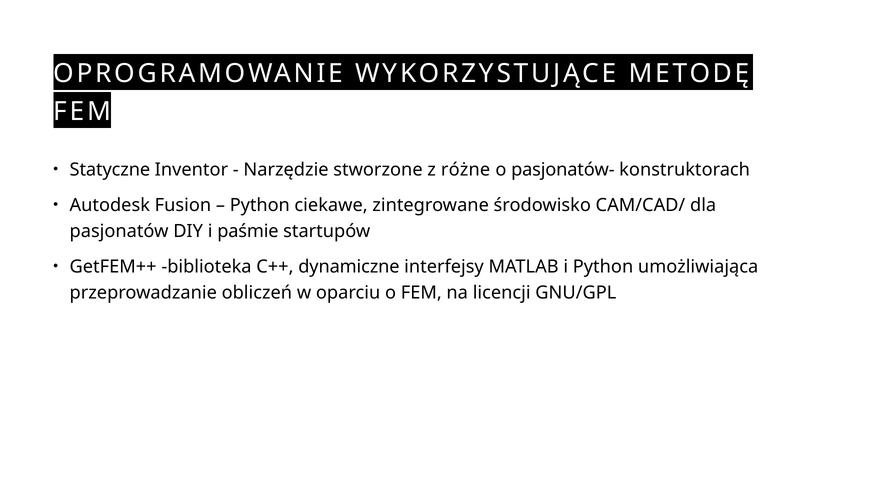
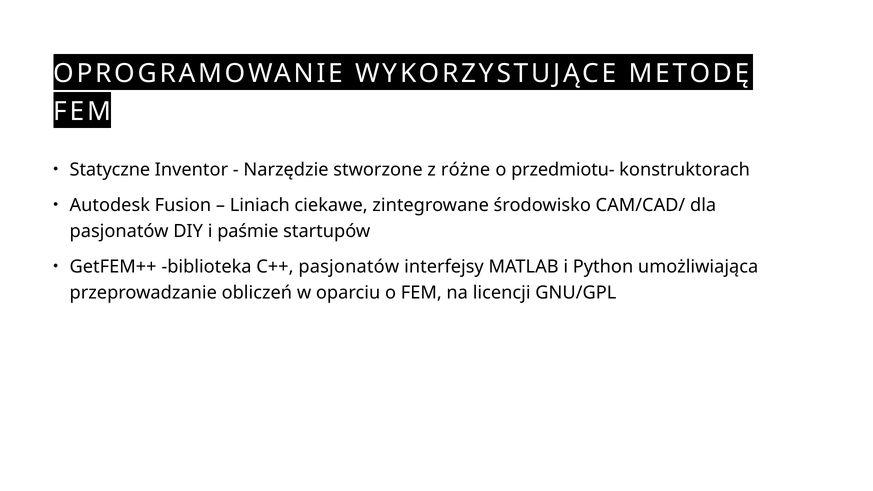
pasjonatów-: pasjonatów- -> przedmiotu- (563, 170)
Python: Python -> Liniach (260, 205)
C++ dynamiczne: dynamiczne -> pasjonatów (349, 267)
